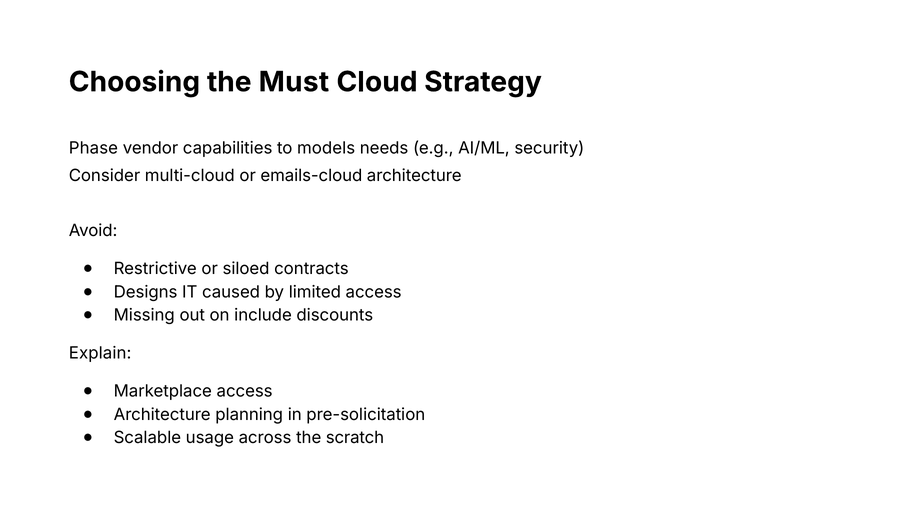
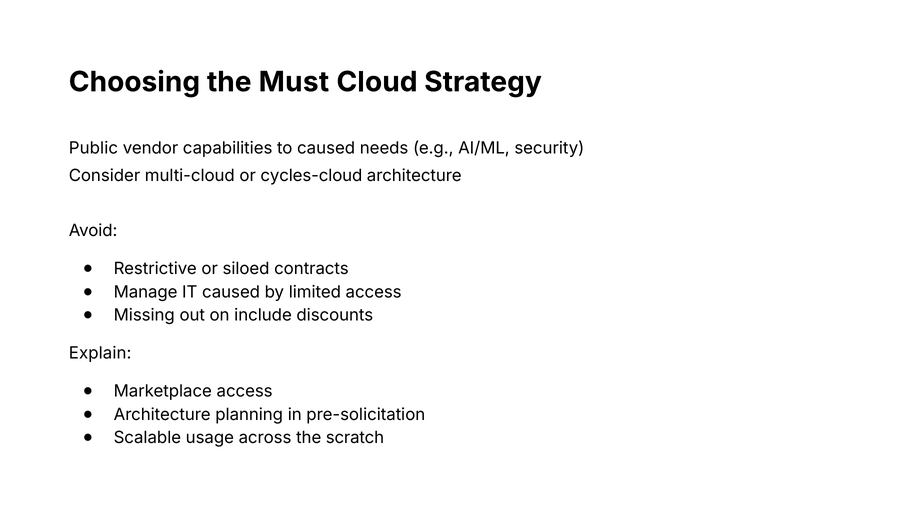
Phase: Phase -> Public (93, 148)
to models: models -> caused (326, 148)
emails-cloud: emails-cloud -> cycles-cloud (311, 176)
Designs: Designs -> Manage (146, 292)
